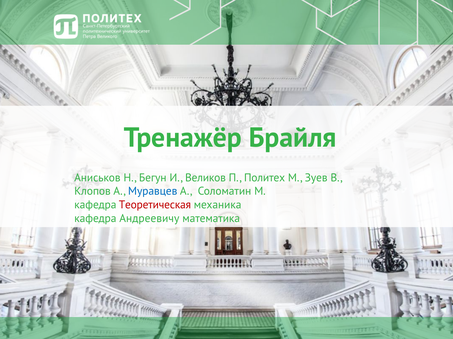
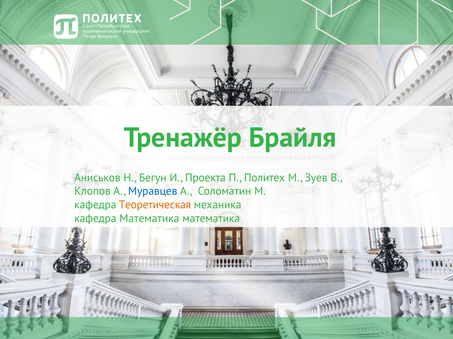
Великов: Великов -> Проекта (205, 178)
Теоретическая colour: red -> orange (155, 205)
кафедра Андреевичу: Андреевичу -> Математика (149, 219)
